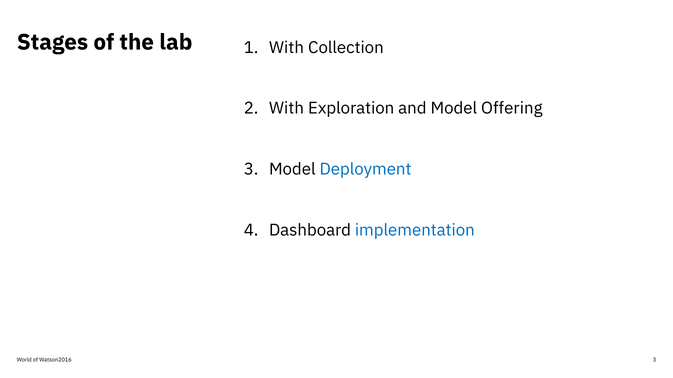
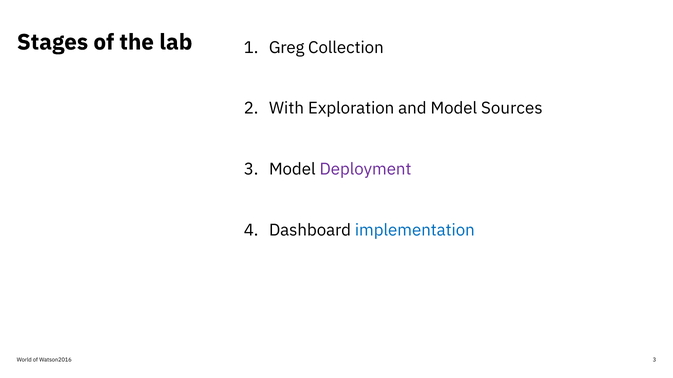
With: With -> Greg (287, 48)
Offering: Offering -> Sources (512, 109)
Deployment colour: blue -> purple (365, 170)
